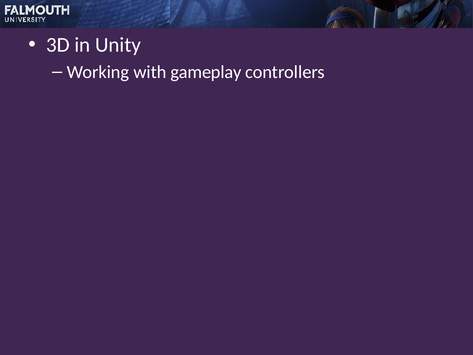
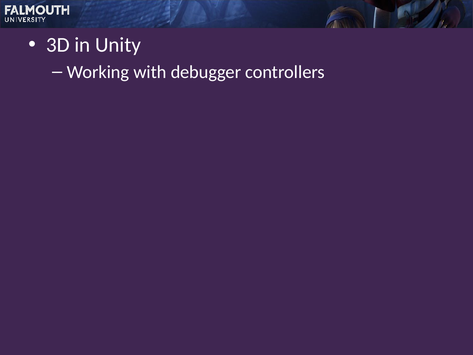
gameplay: gameplay -> debugger (206, 72)
